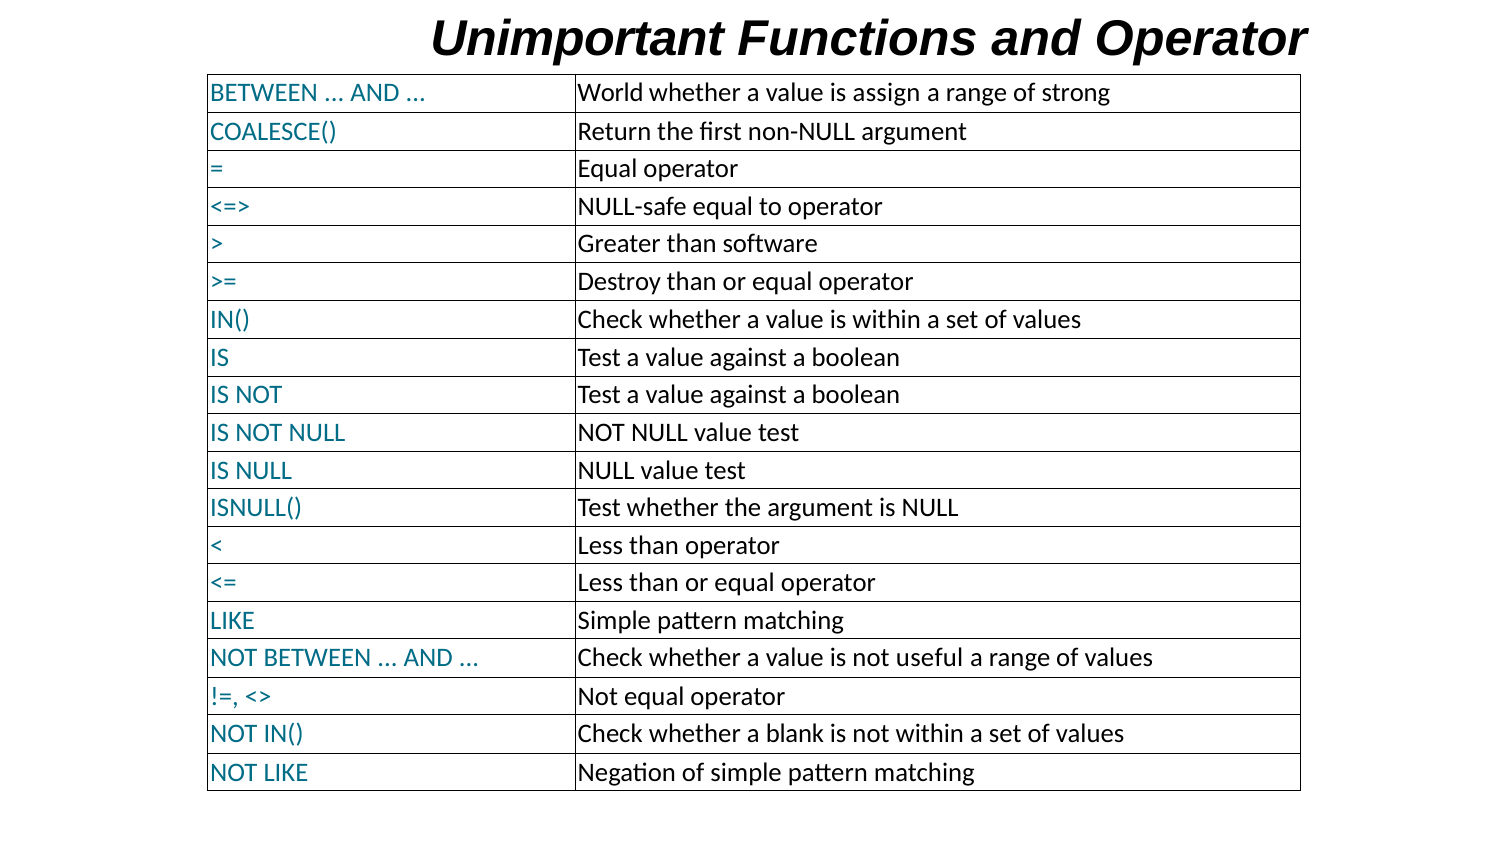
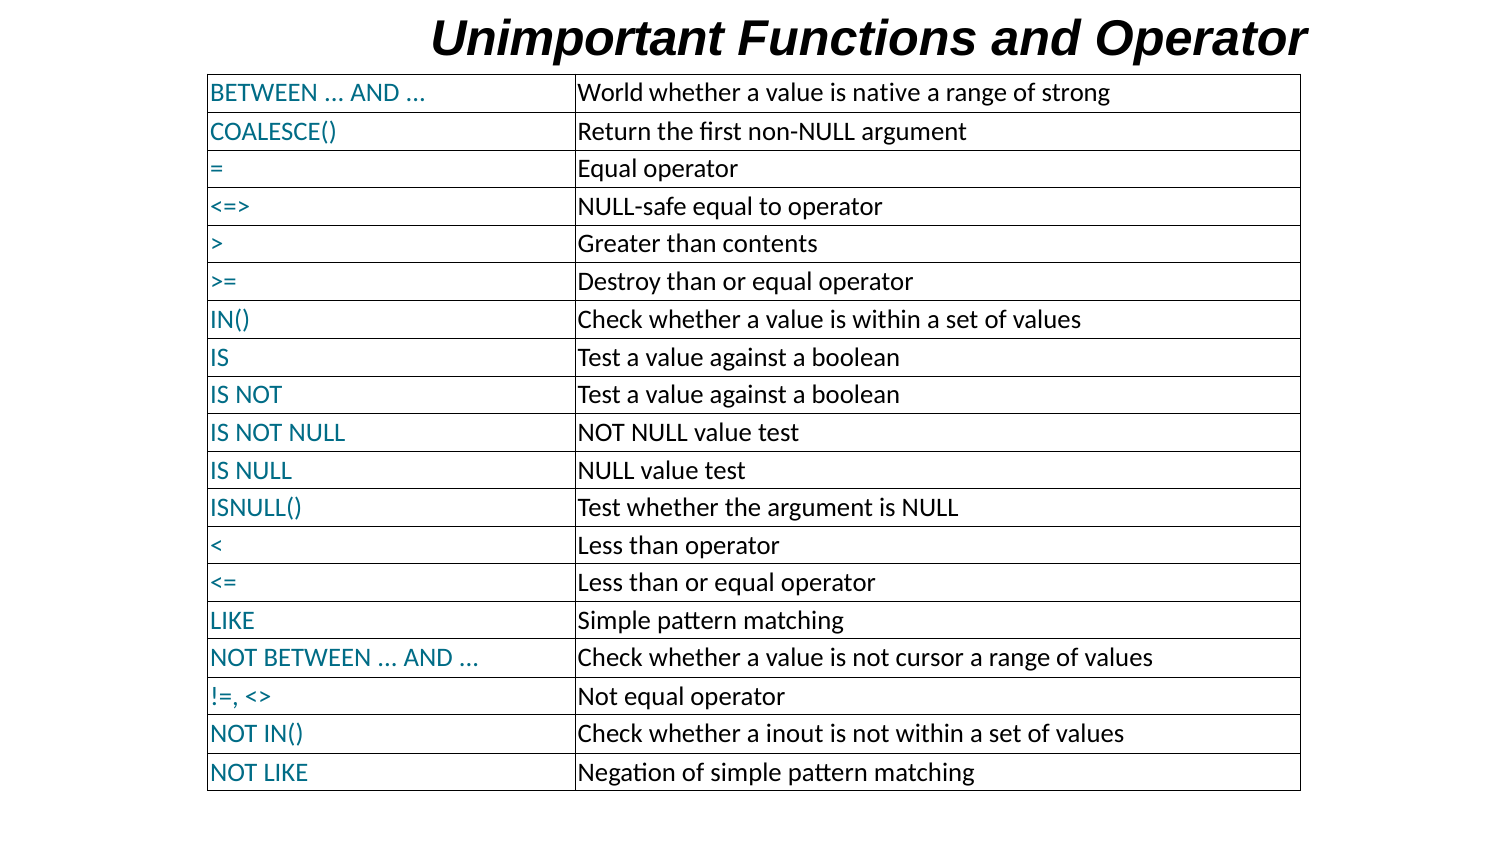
assign: assign -> native (887, 93)
software: software -> contents (770, 244)
useful: useful -> cursor (930, 658)
blank: blank -> inout (795, 734)
